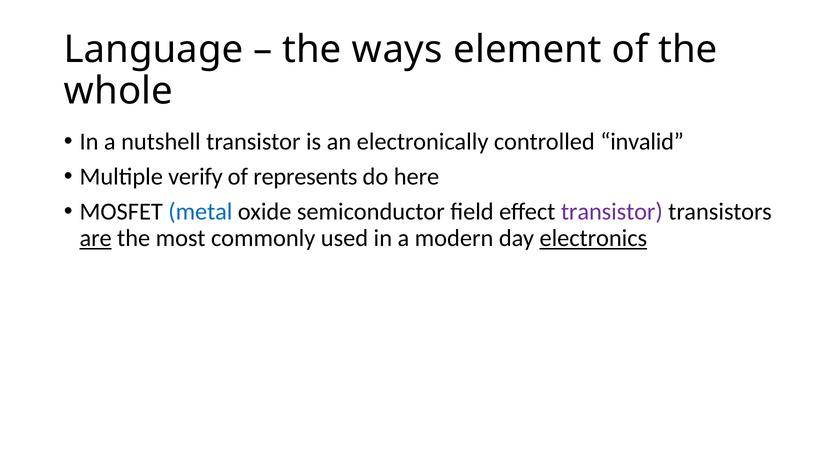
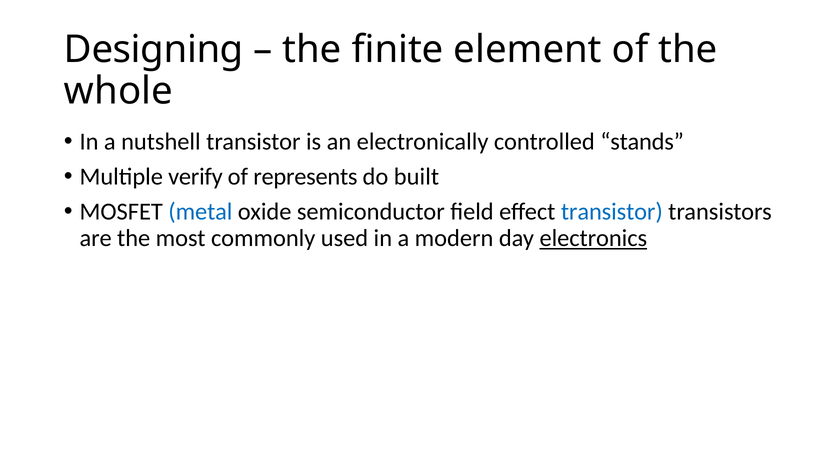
Language: Language -> Designing (154, 50)
ways: ways -> finite (398, 50)
invalid: invalid -> stands (642, 142)
here: here -> built (416, 177)
transistor colour: purple -> blue (612, 212)
are underline: present -> none (96, 238)
